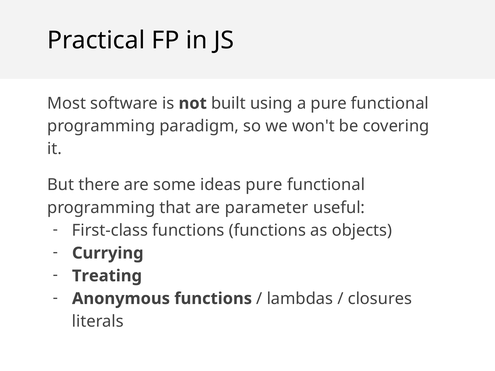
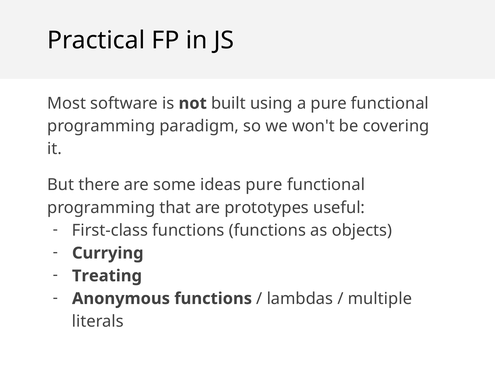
parameter: parameter -> prototypes (267, 208)
closures: closures -> multiple (380, 299)
